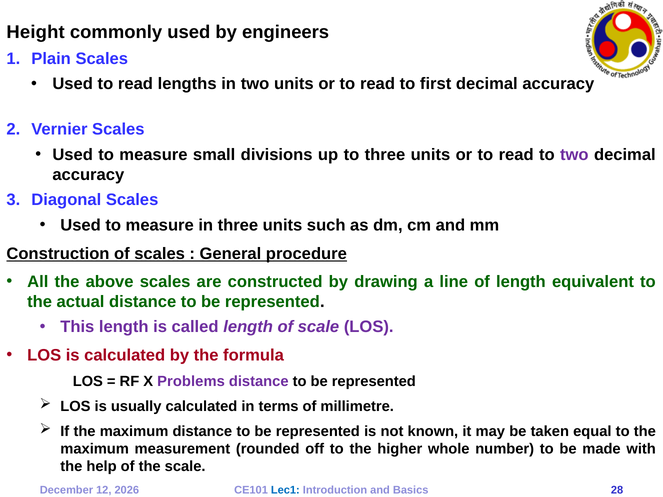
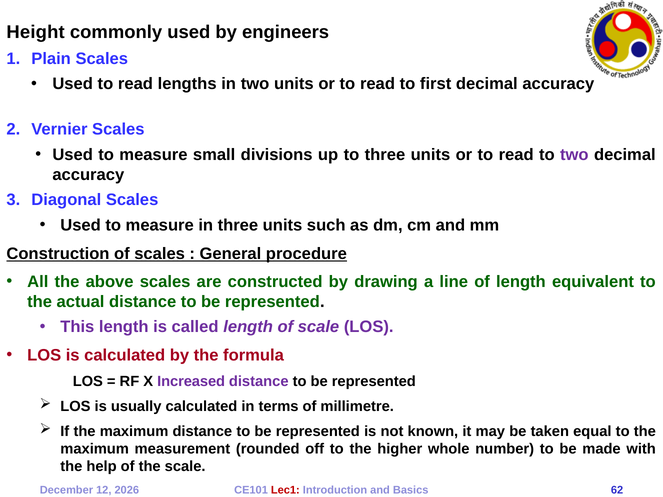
Problems: Problems -> Increased (191, 381)
Lec1 colour: blue -> red (285, 490)
28: 28 -> 62 (617, 490)
